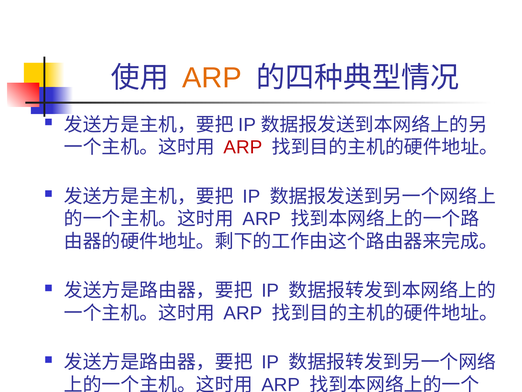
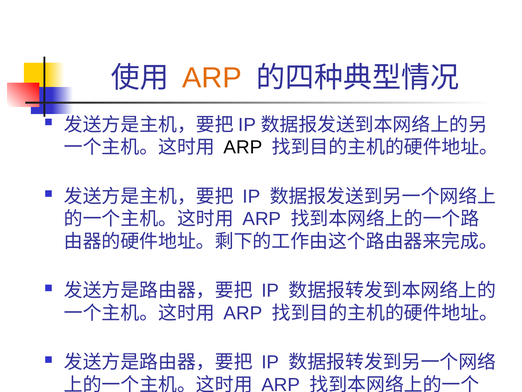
ARP colour: red -> black (243, 147)
